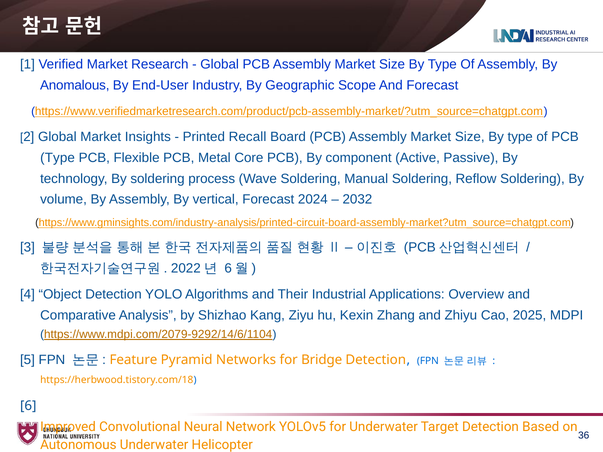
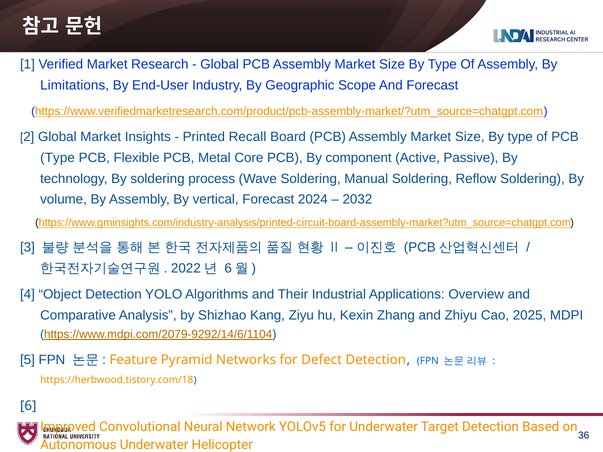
Anomalous: Anomalous -> Limitations (75, 85)
Bridge: Bridge -> Defect (322, 360)
